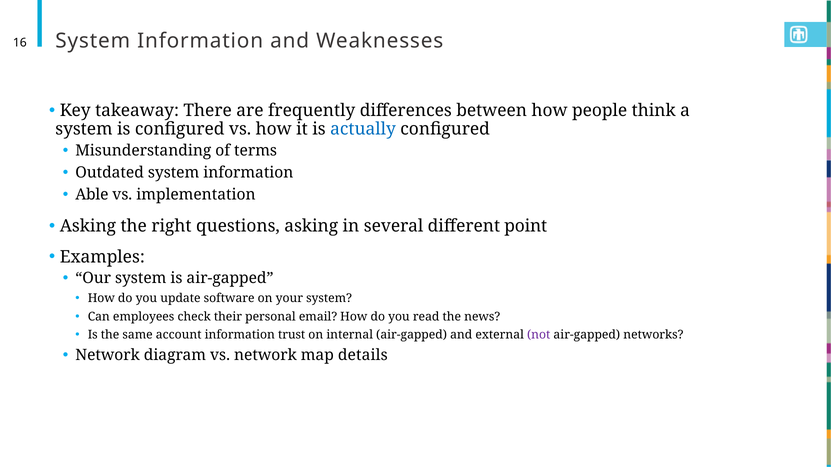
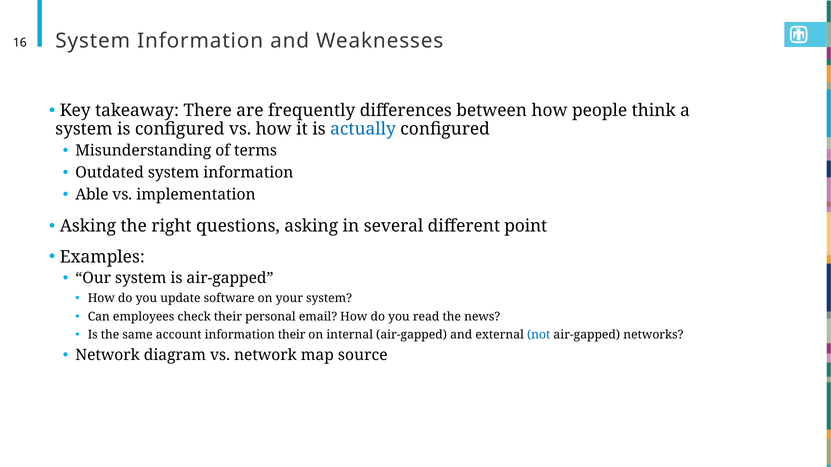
information trust: trust -> their (292, 335)
not colour: purple -> blue (539, 335)
details: details -> source (363, 355)
